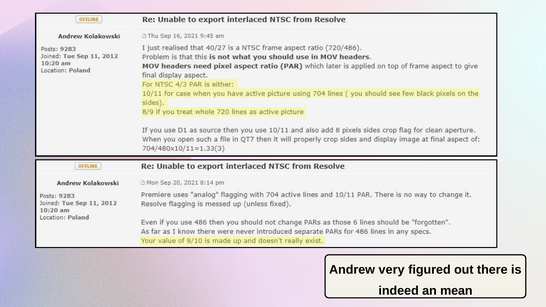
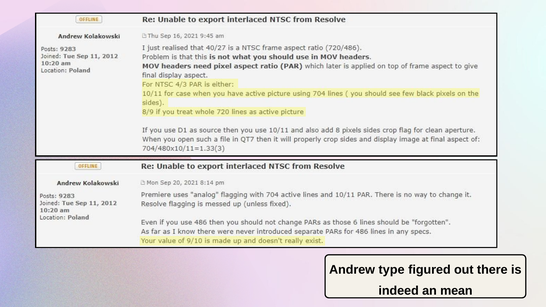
very: very -> type (392, 270)
